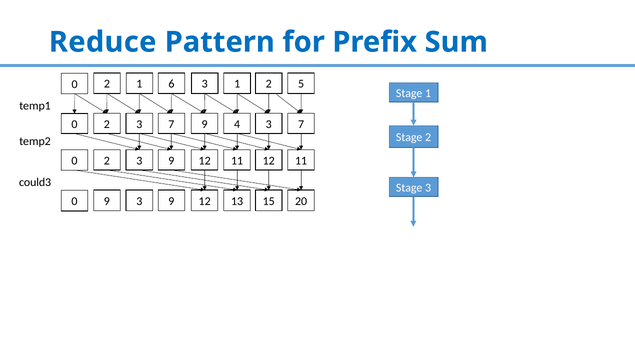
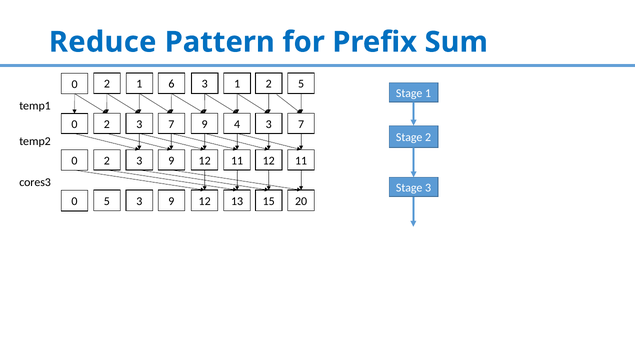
could3: could3 -> cores3 (35, 182)
0 9: 9 -> 5 (107, 201)
